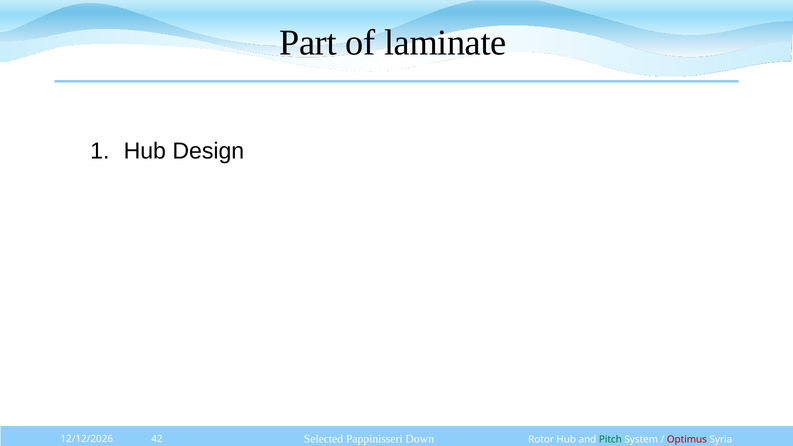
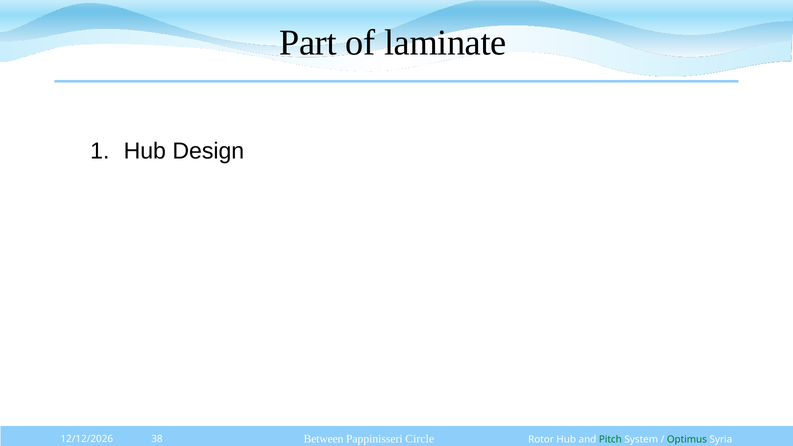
Selected: Selected -> Between (324, 439)
Down: Down -> Circle (420, 439)
42: 42 -> 38 (157, 439)
Optimus colour: red -> green (687, 439)
